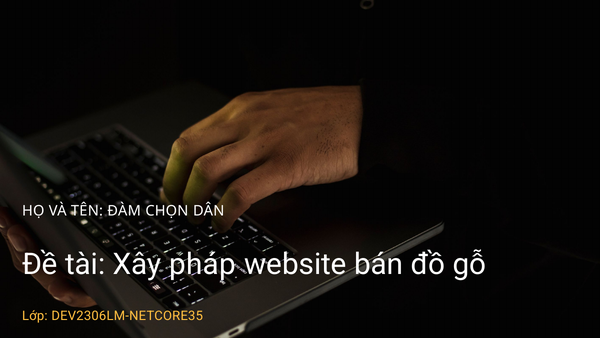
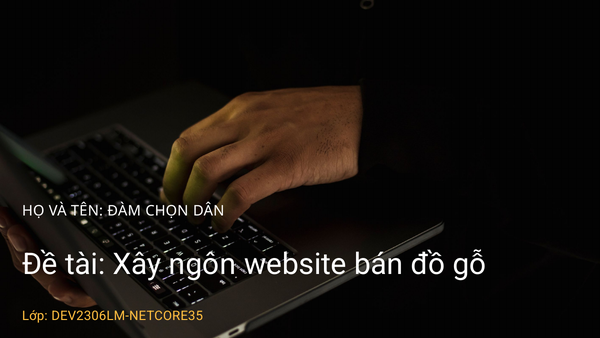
pháp: pháp -> ngôn (202, 264)
